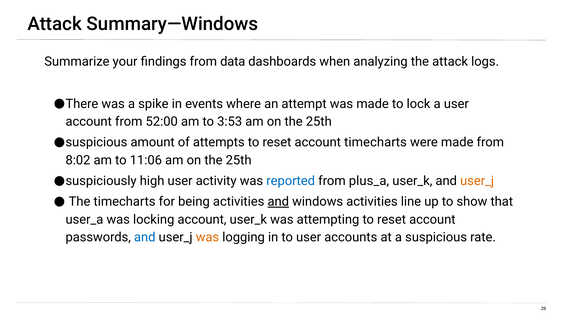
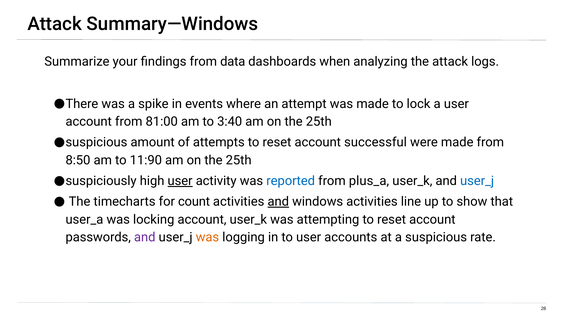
52:00: 52:00 -> 81:00 (162, 122)
3:53: 3:53 -> 3:40 (230, 122)
account timecharts: timecharts -> successful (376, 142)
8:02: 8:02 -> 8:50 (78, 160)
11:06: 11:06 -> 11:90 (146, 160)
user underline: none -> present (180, 181)
user_j colour: orange -> blue (477, 181)
being: being -> count (194, 202)
and colour: blue -> purple (145, 237)
